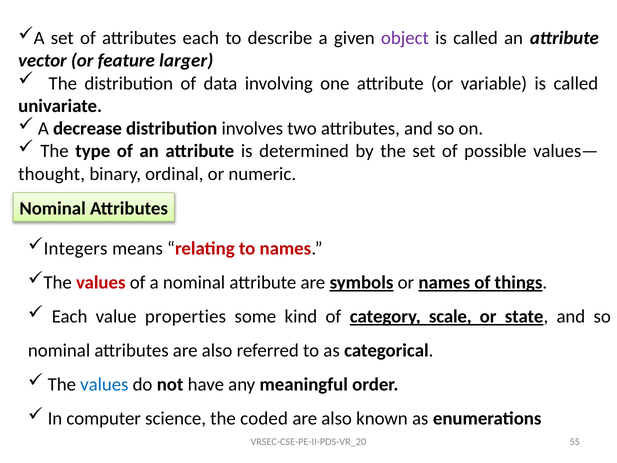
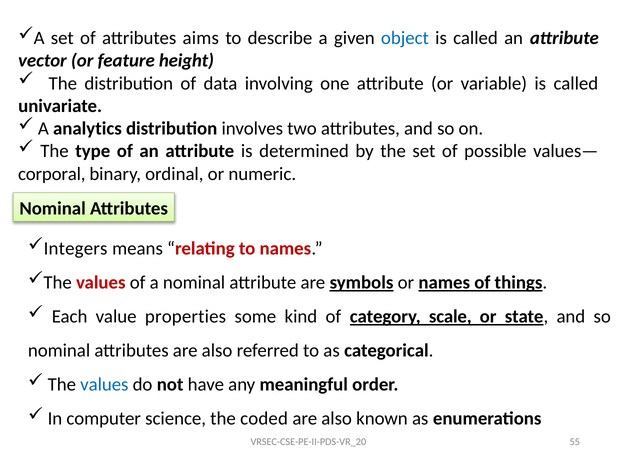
attributes each: each -> aims (201, 38)
object colour: purple -> blue (405, 38)
larger: larger -> height (186, 61)
decrease: decrease -> analytics (87, 129)
thought: thought -> corporal (52, 174)
